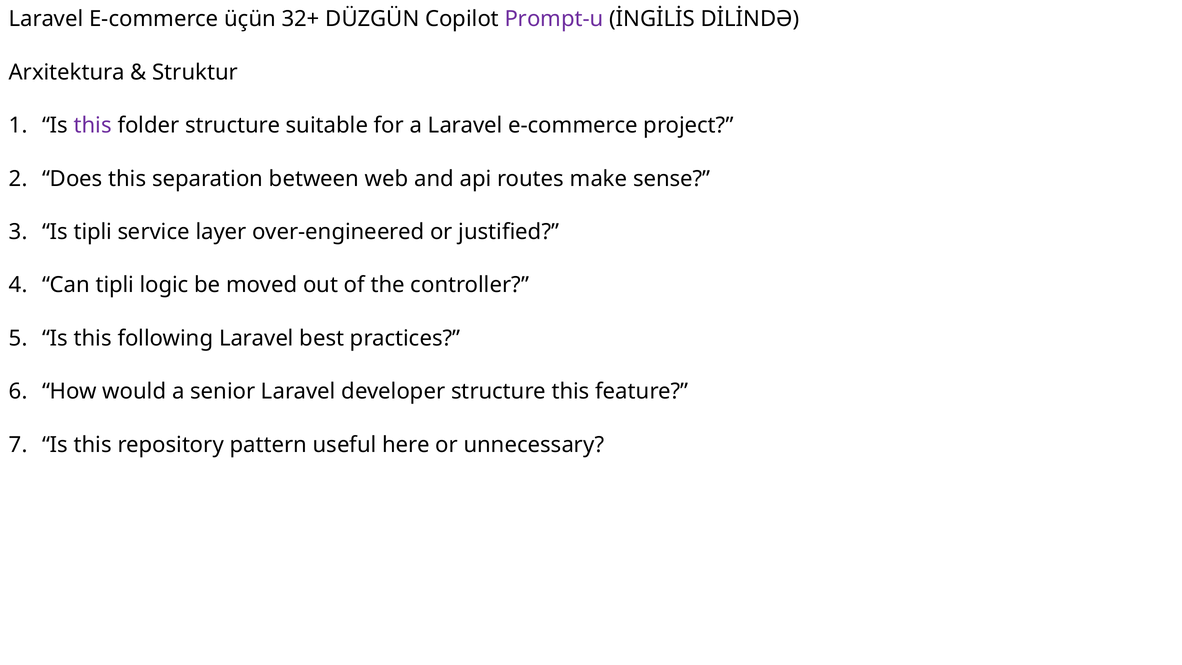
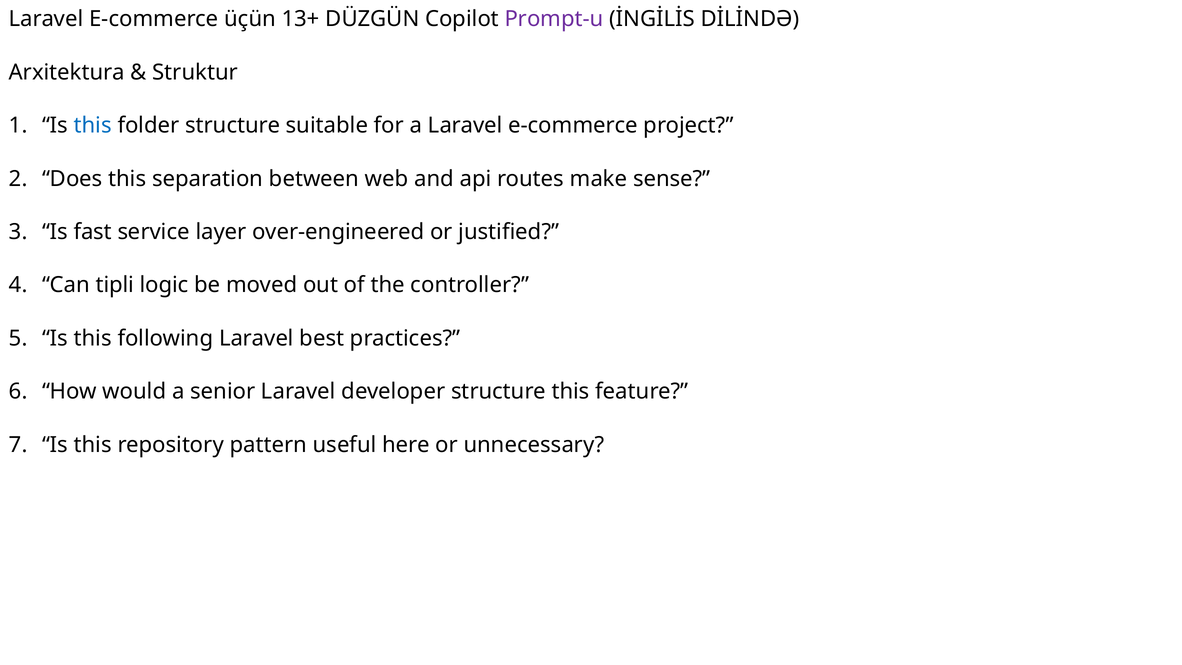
32+: 32+ -> 13+ (301, 19)
this colour: purple -> blue (93, 126)
Is tipli: tipli -> fast (93, 232)
